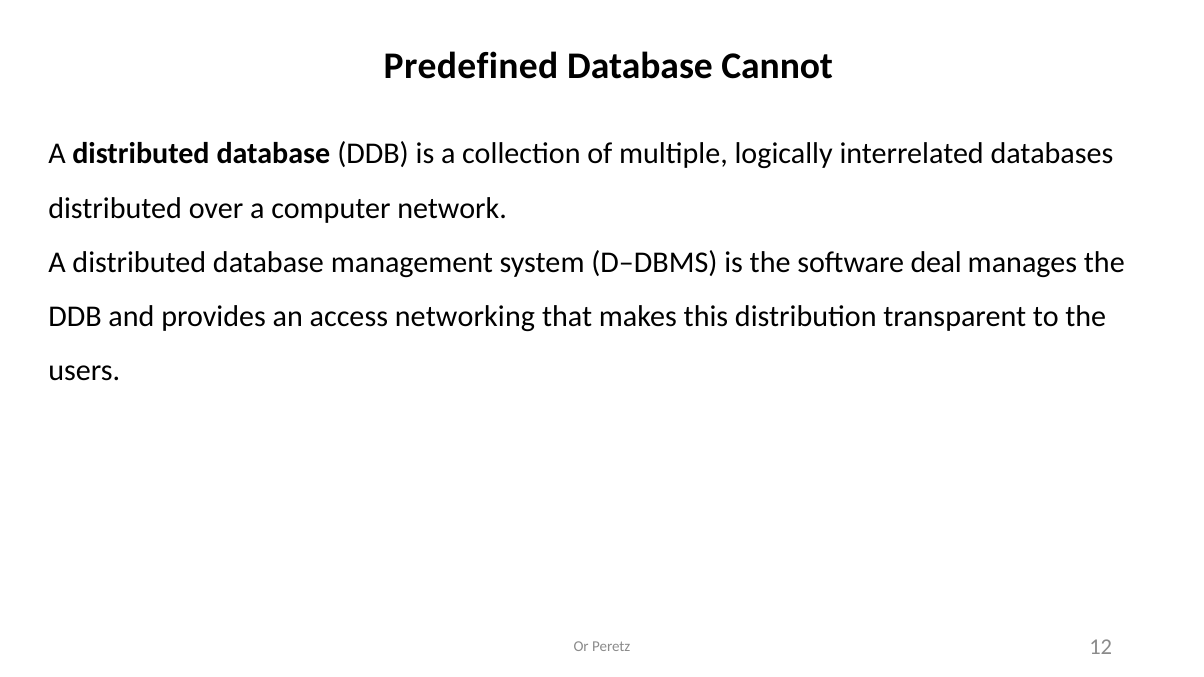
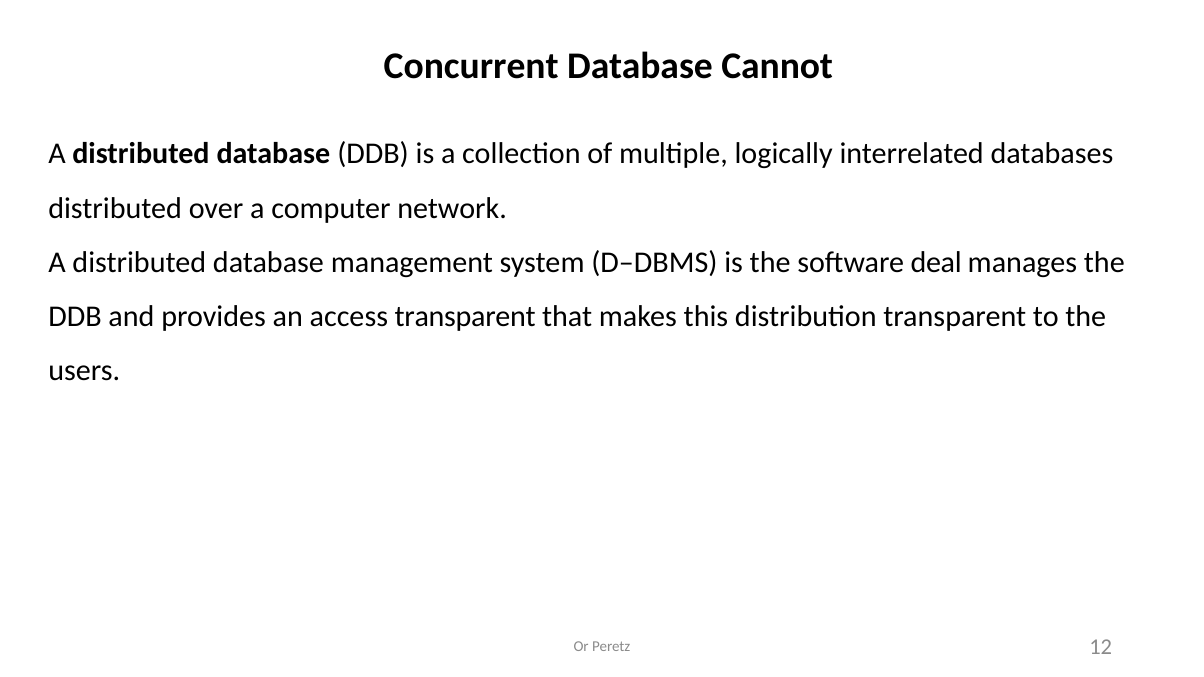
Predefined: Predefined -> Concurrent (471, 66)
access networking: networking -> transparent (465, 317)
